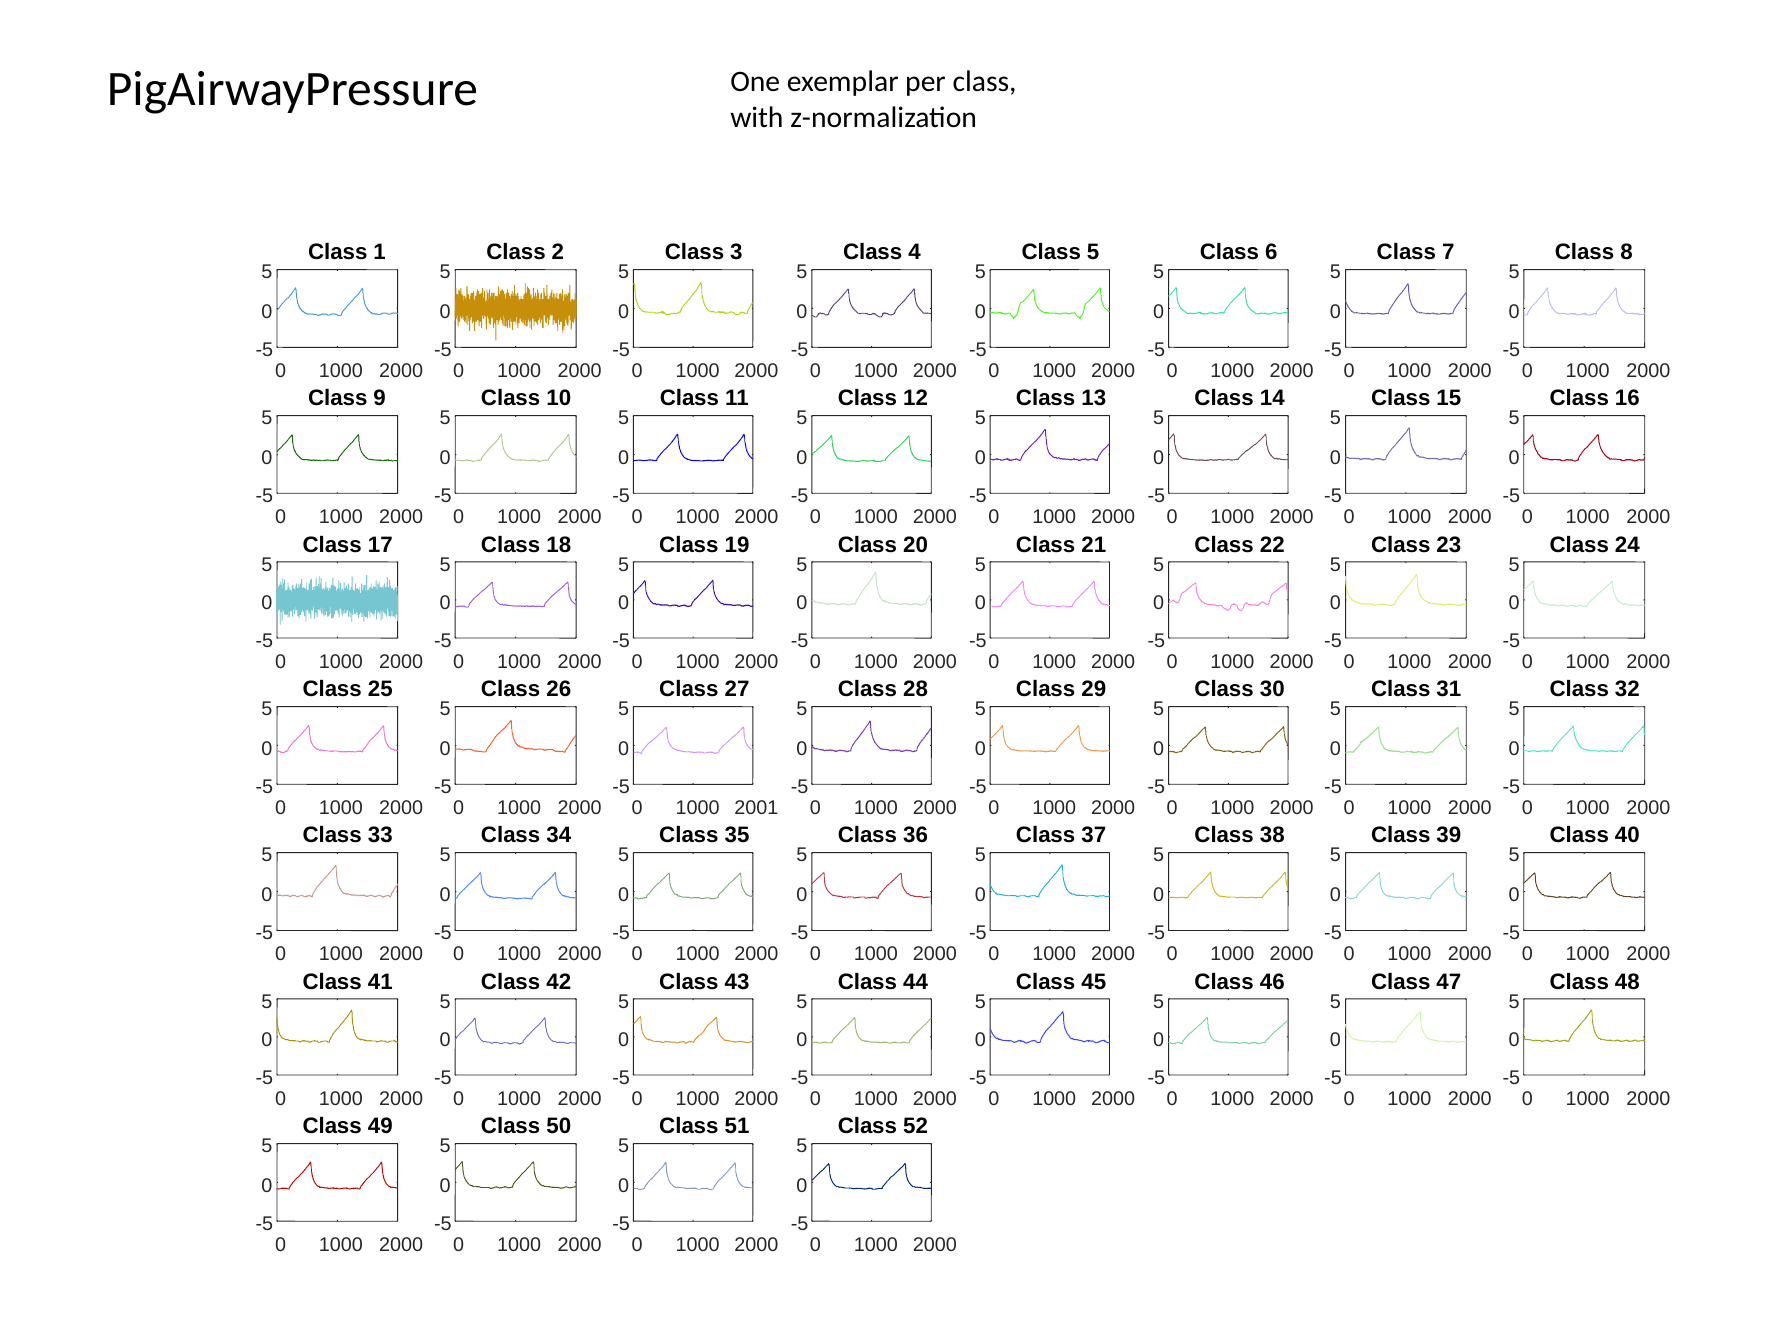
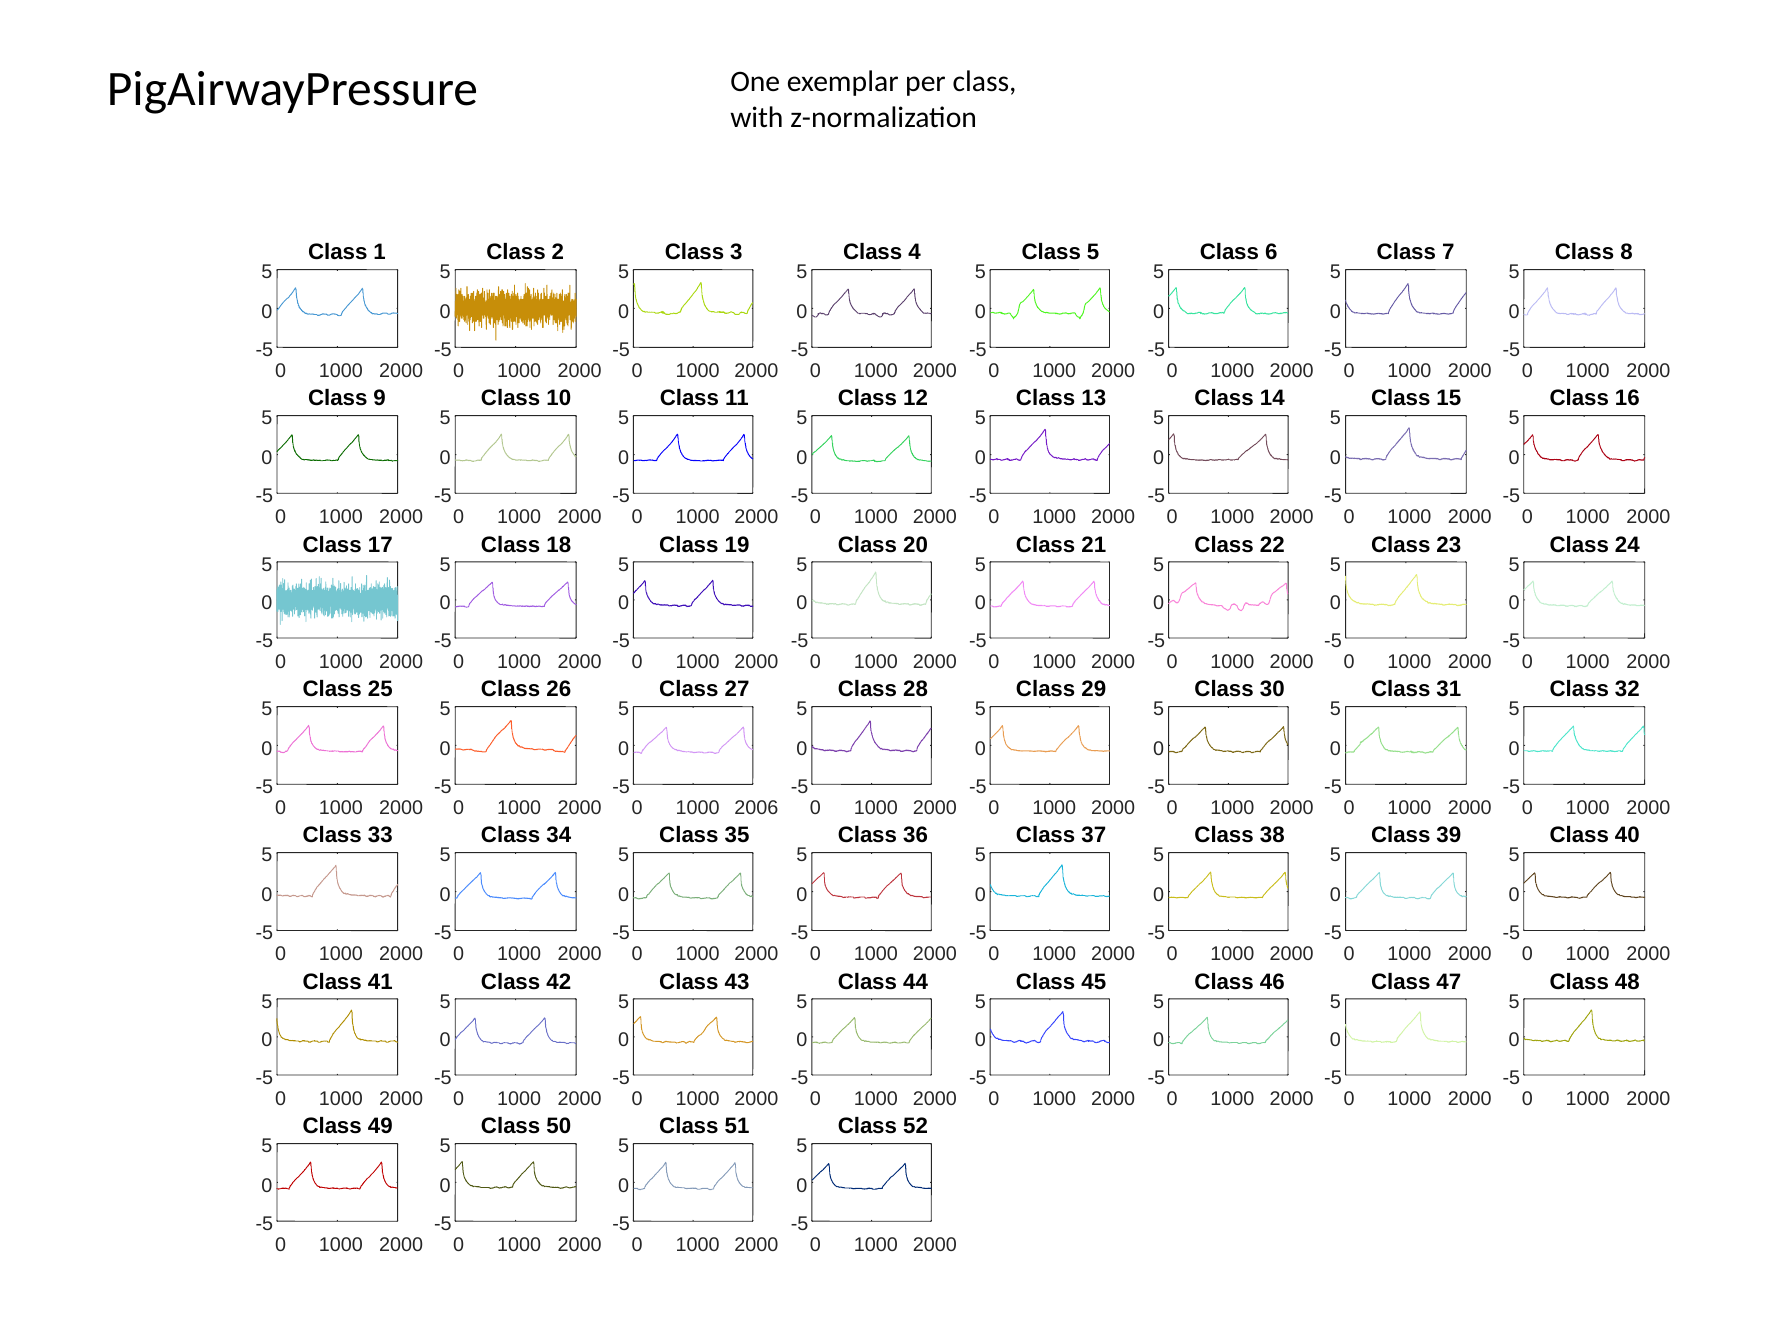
2001: 2001 -> 2006 (756, 808)
